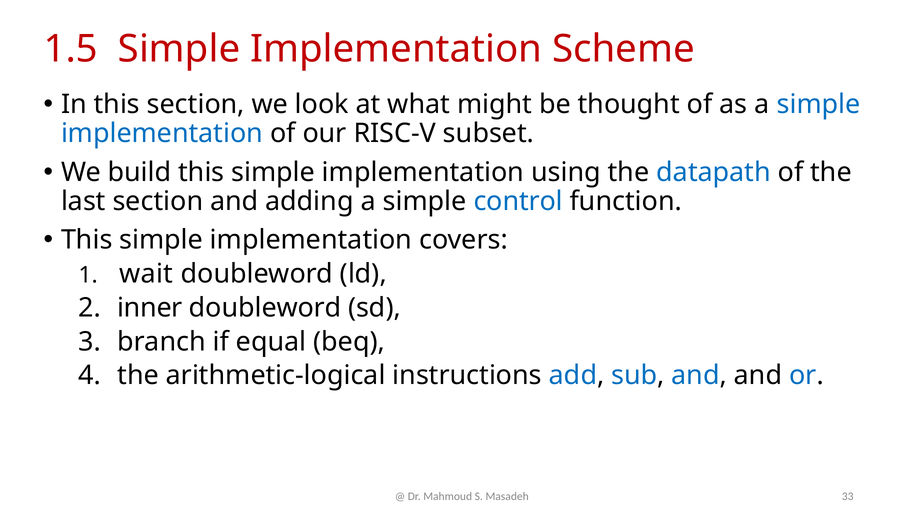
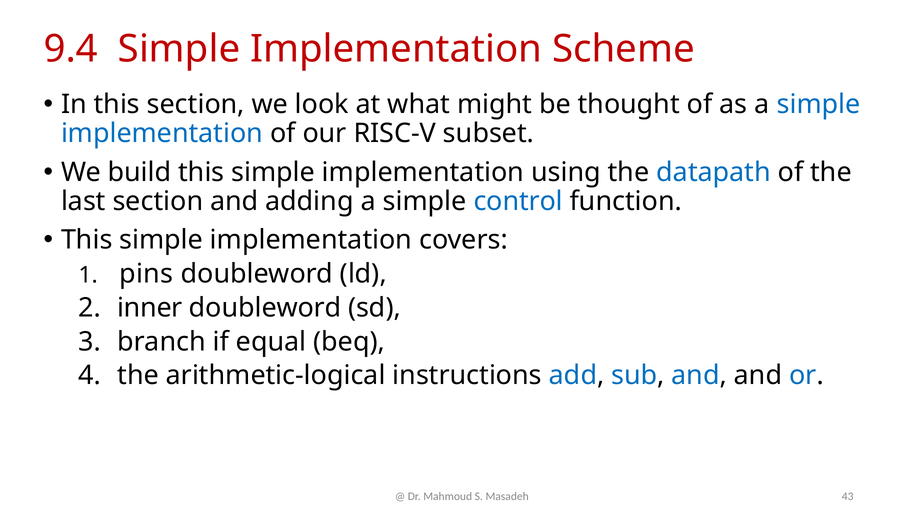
1.5: 1.5 -> 9.4 (71, 49)
wait: wait -> pins (146, 274)
33: 33 -> 43 (848, 496)
